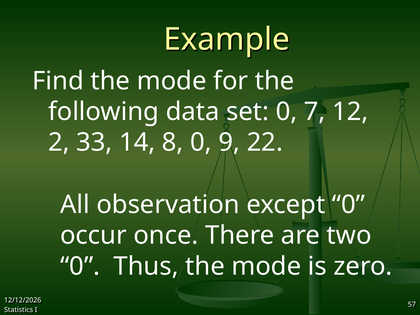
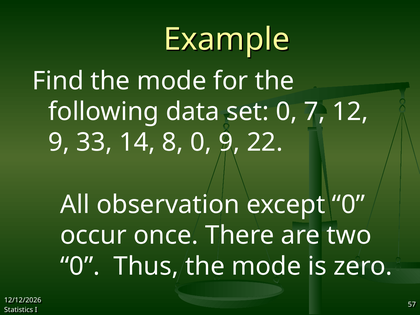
2: 2 -> 9 (59, 142)
